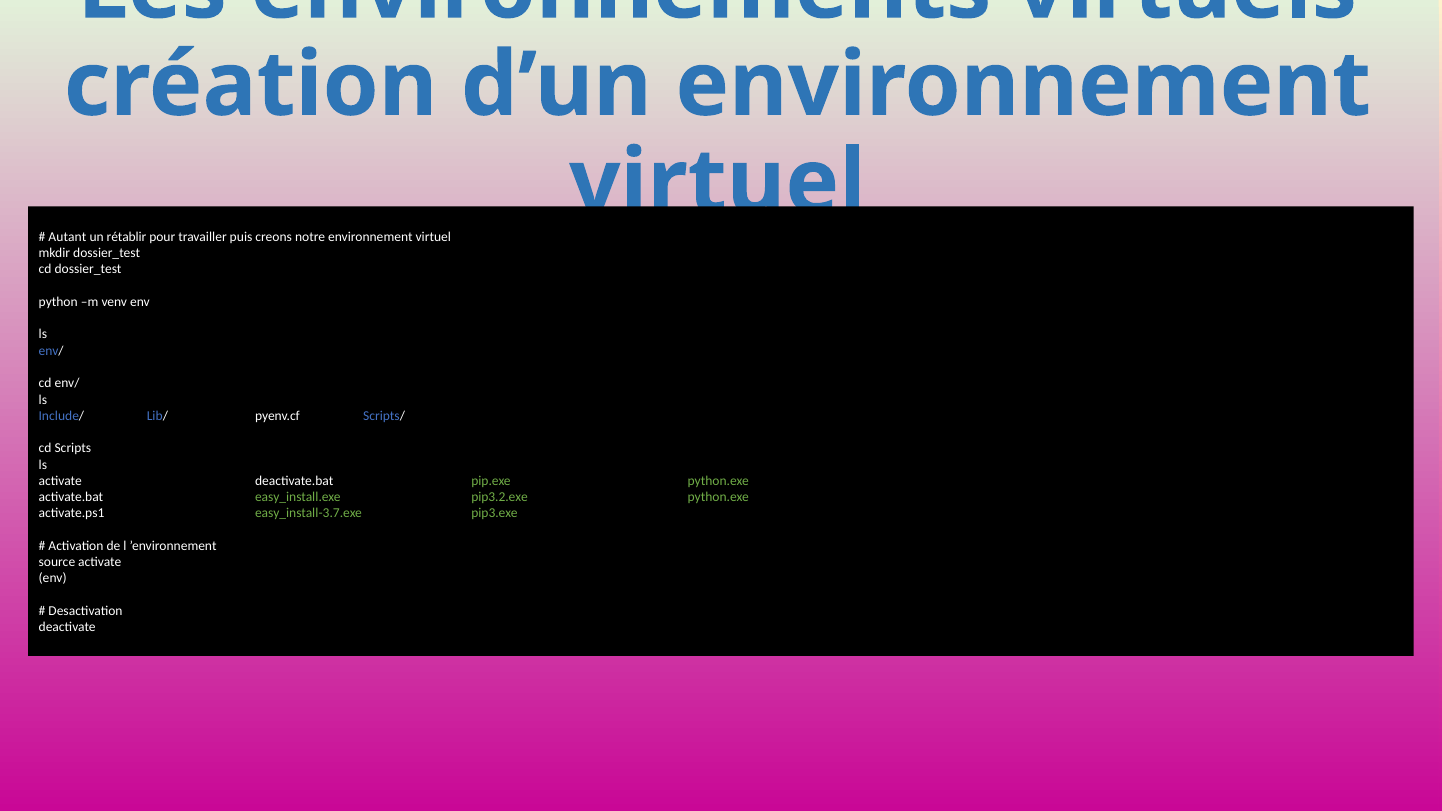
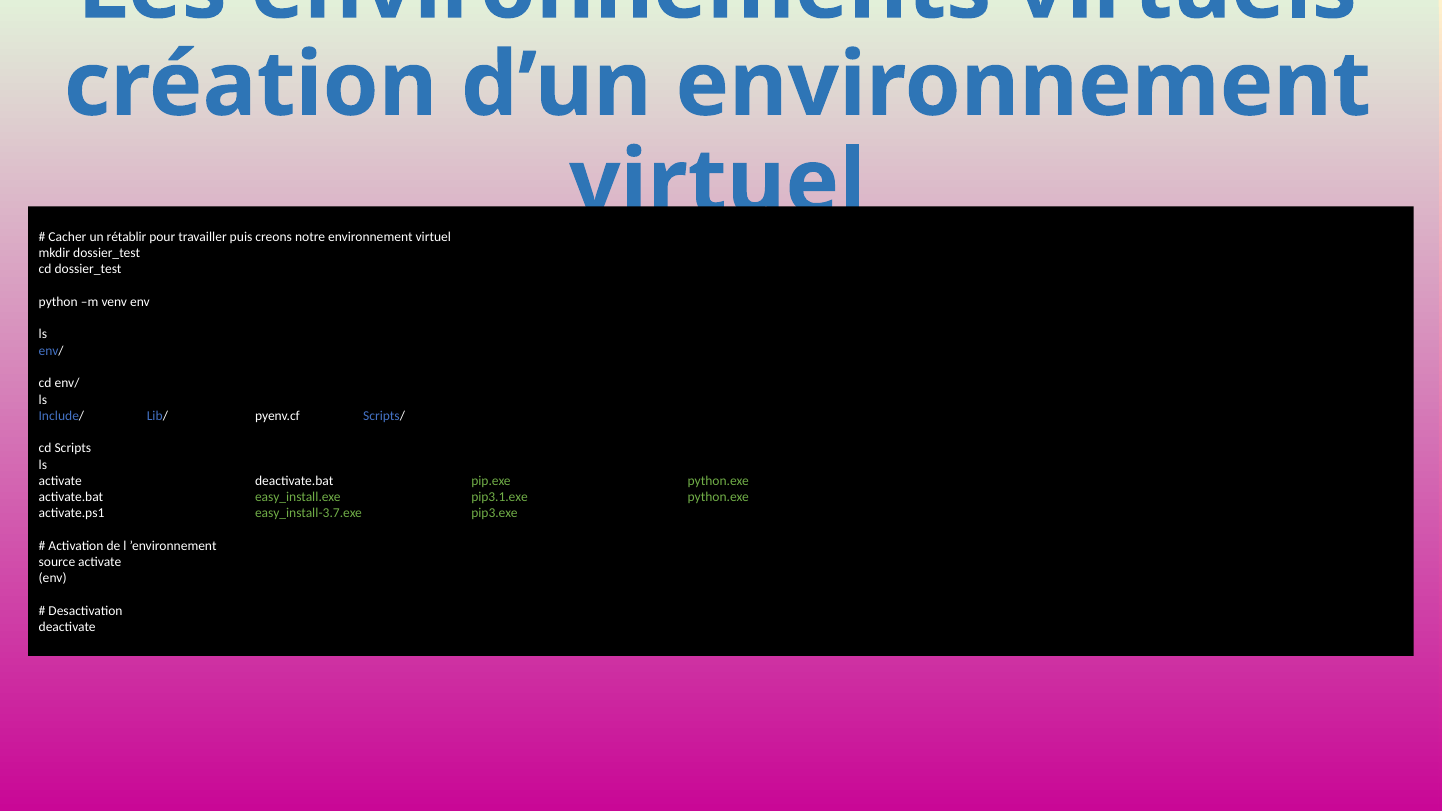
Autant: Autant -> Cacher (67, 237)
pip3.2.exe: pip3.2.exe -> pip3.1.exe (500, 497)
